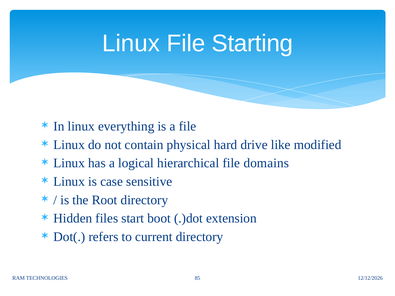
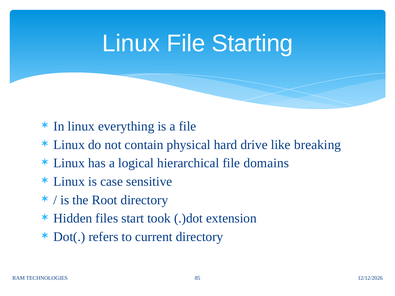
modified: modified -> breaking (318, 145)
boot: boot -> took (159, 219)
